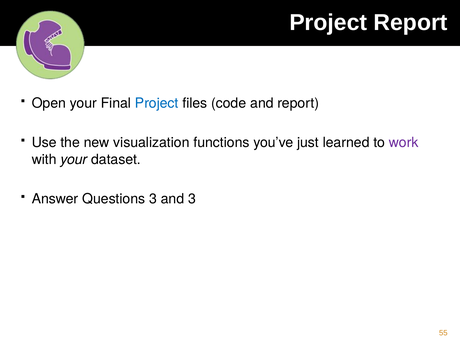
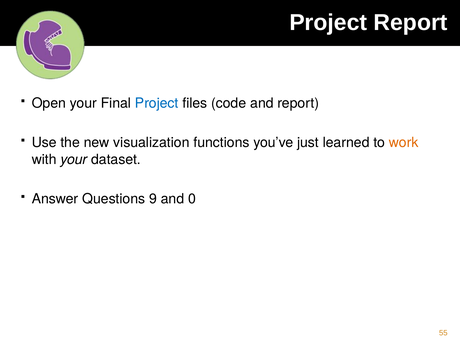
work colour: purple -> orange (404, 143)
Questions 3: 3 -> 9 (153, 199)
and 3: 3 -> 0 (192, 199)
